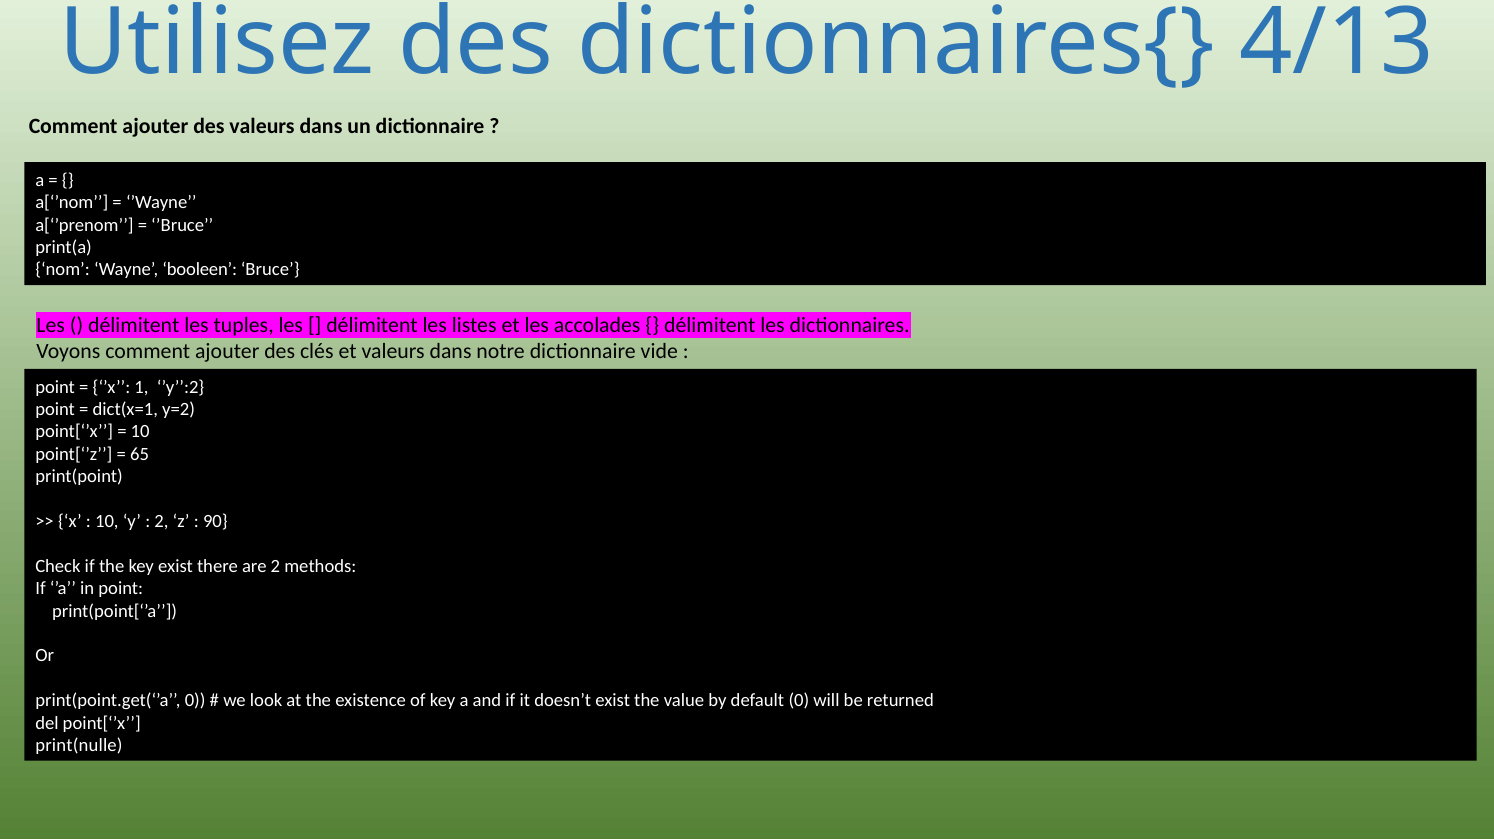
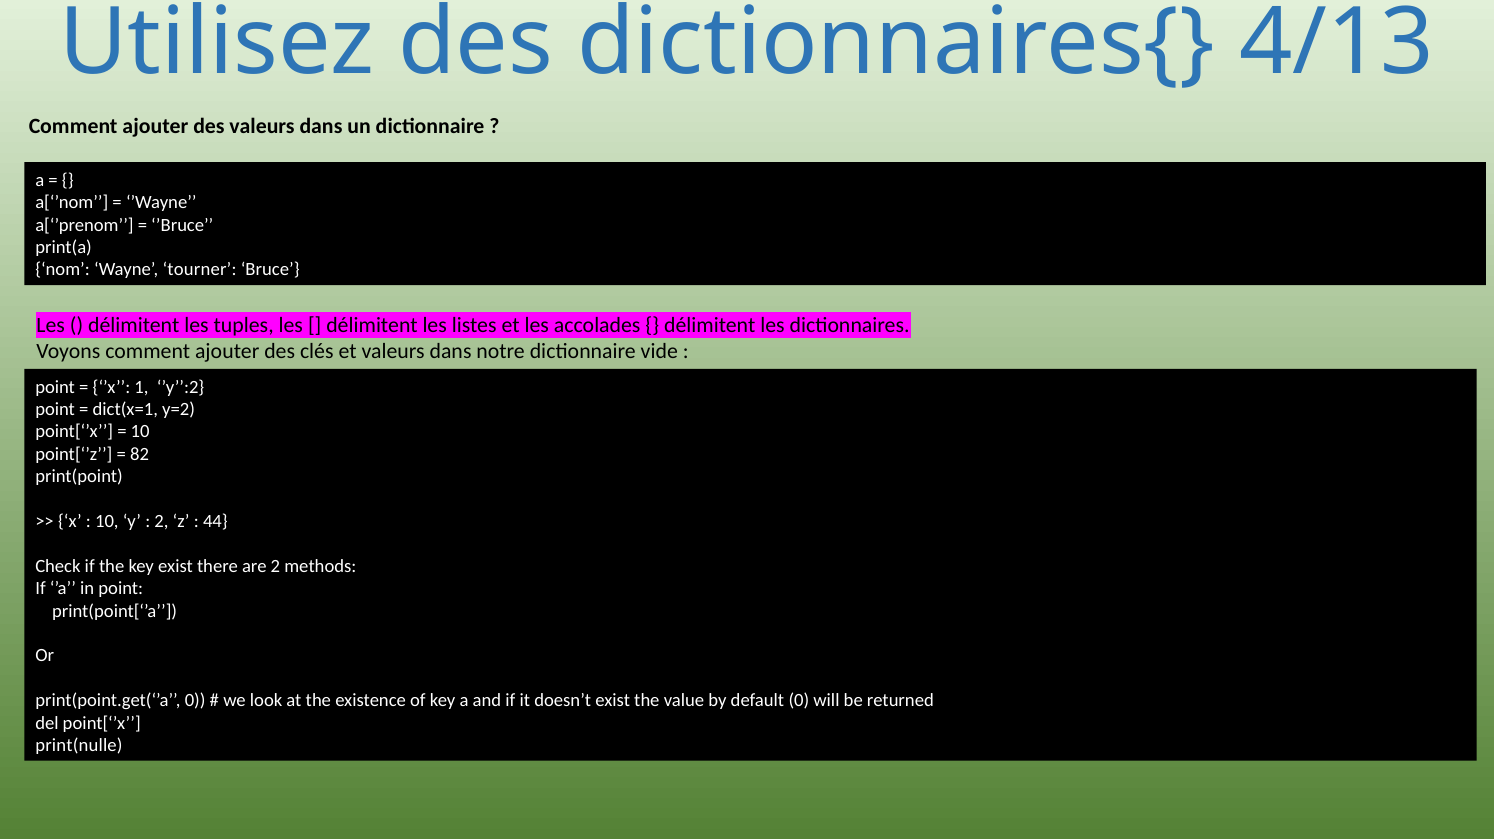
booleen: booleen -> tourner (200, 270)
65: 65 -> 82 (140, 454)
90: 90 -> 44 (215, 521)
